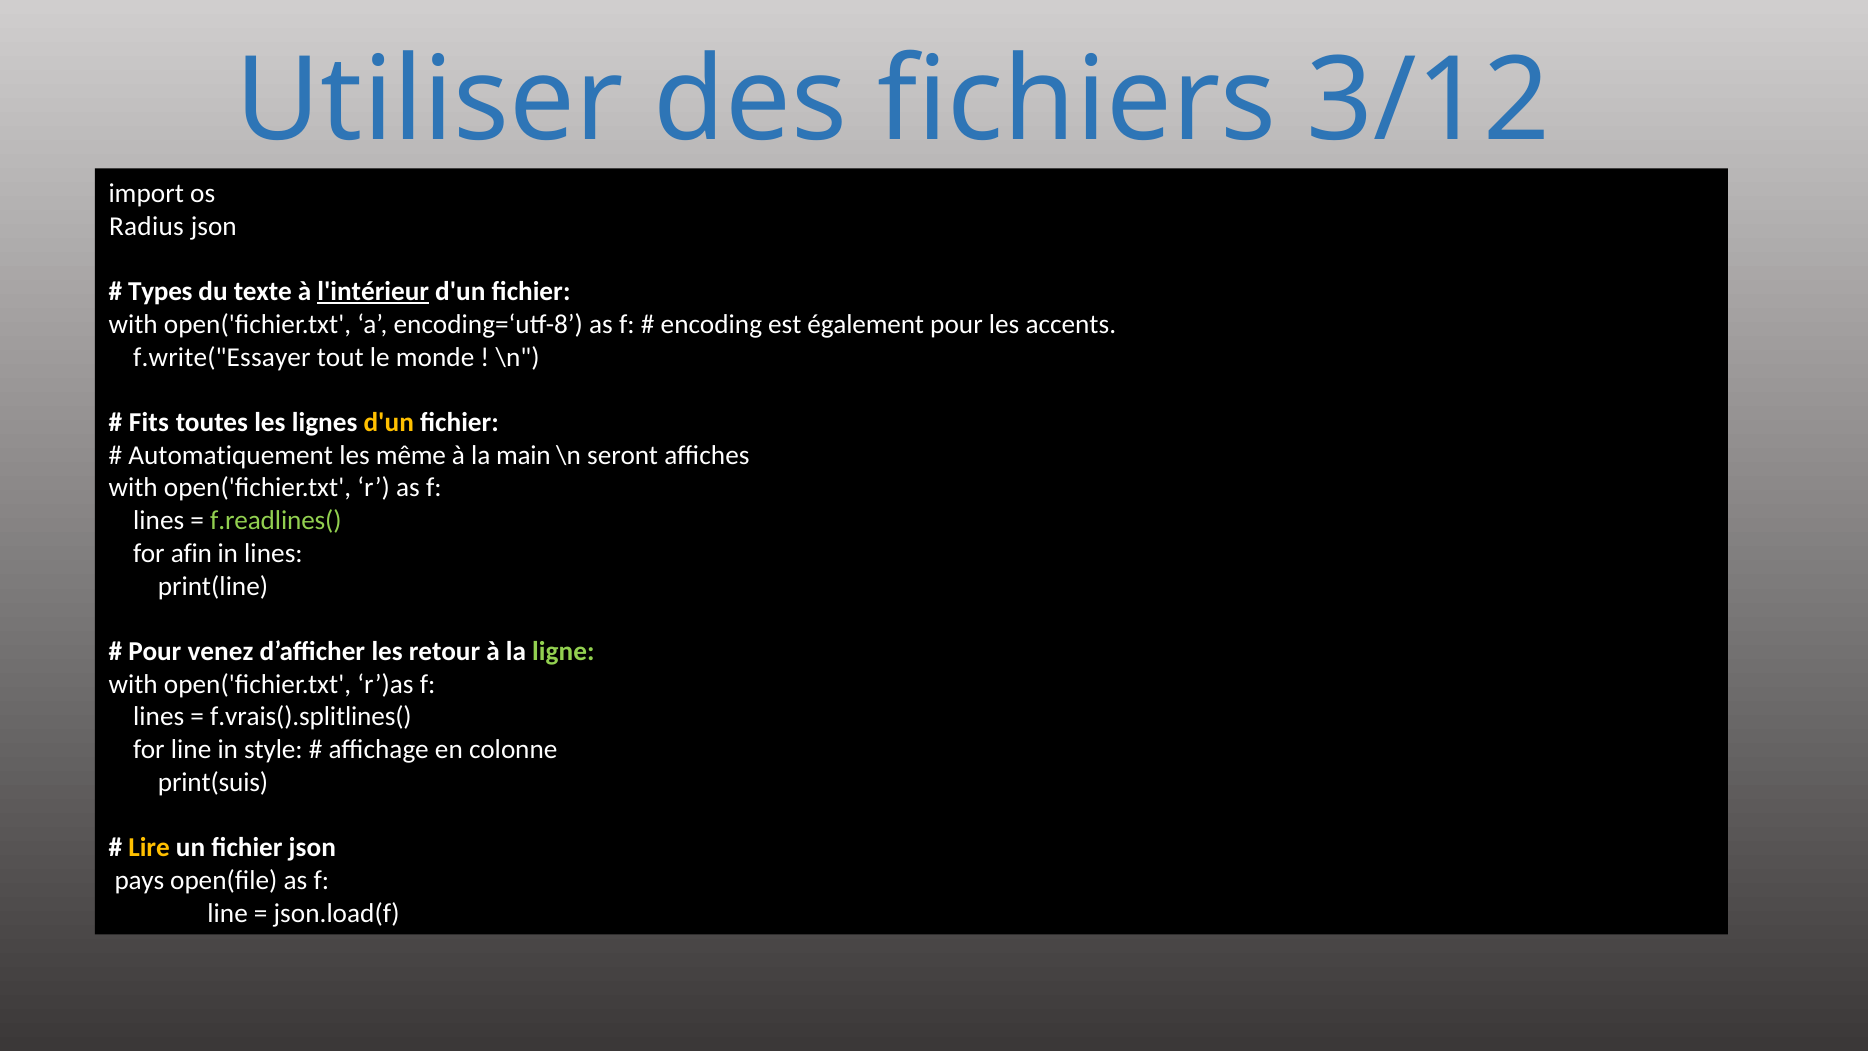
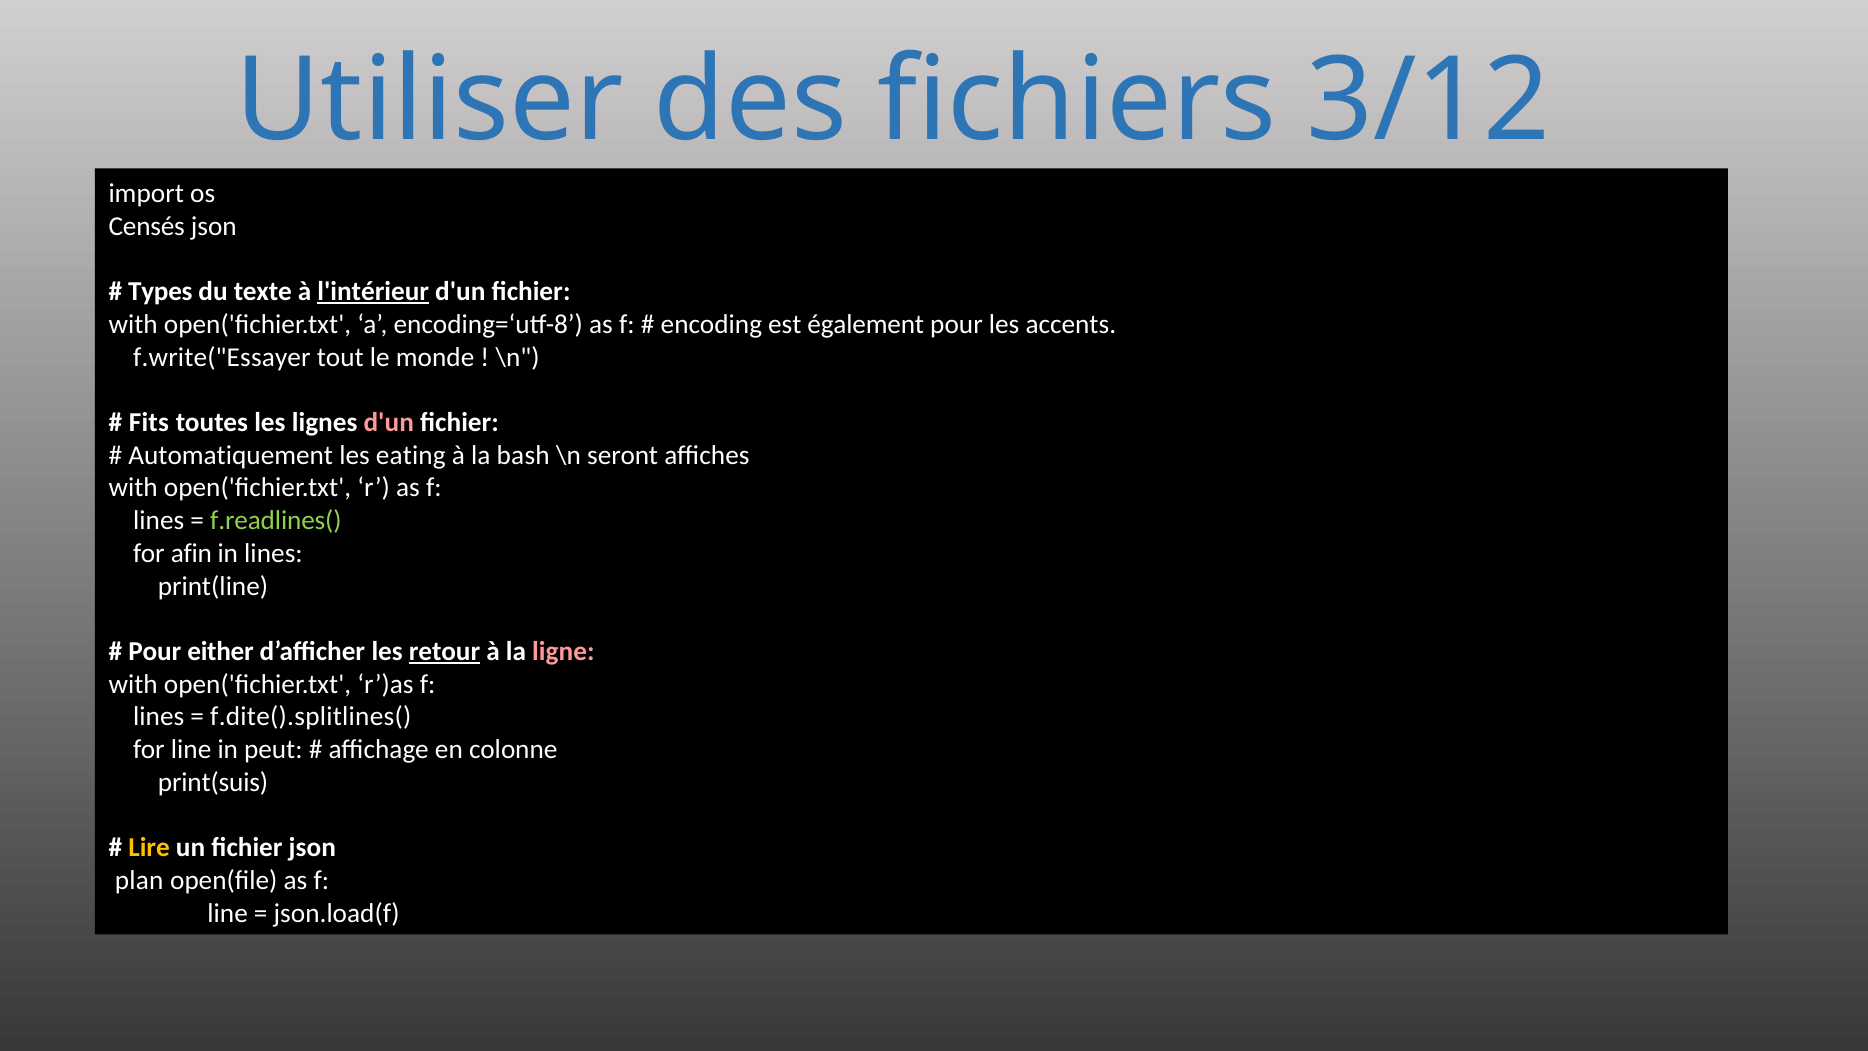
Radius: Radius -> Censés (147, 226)
d'un colour: yellow -> pink (389, 422)
même: même -> eating (411, 455)
main: main -> bash (523, 455)
venez: venez -> either (221, 651)
retour underline: none -> present (445, 651)
ligne colour: light green -> pink (563, 651)
f.vrais().splitlines(: f.vrais().splitlines( -> f.dite().splitlines( (311, 717)
style: style -> peut (273, 749)
pays: pays -> plan (139, 880)
